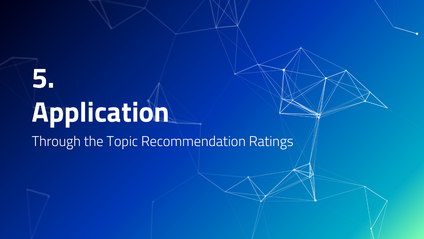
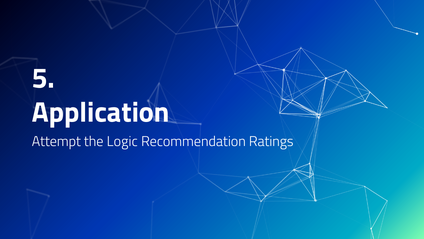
Through: Through -> Attempt (56, 141)
Topic: Topic -> Logic (122, 141)
